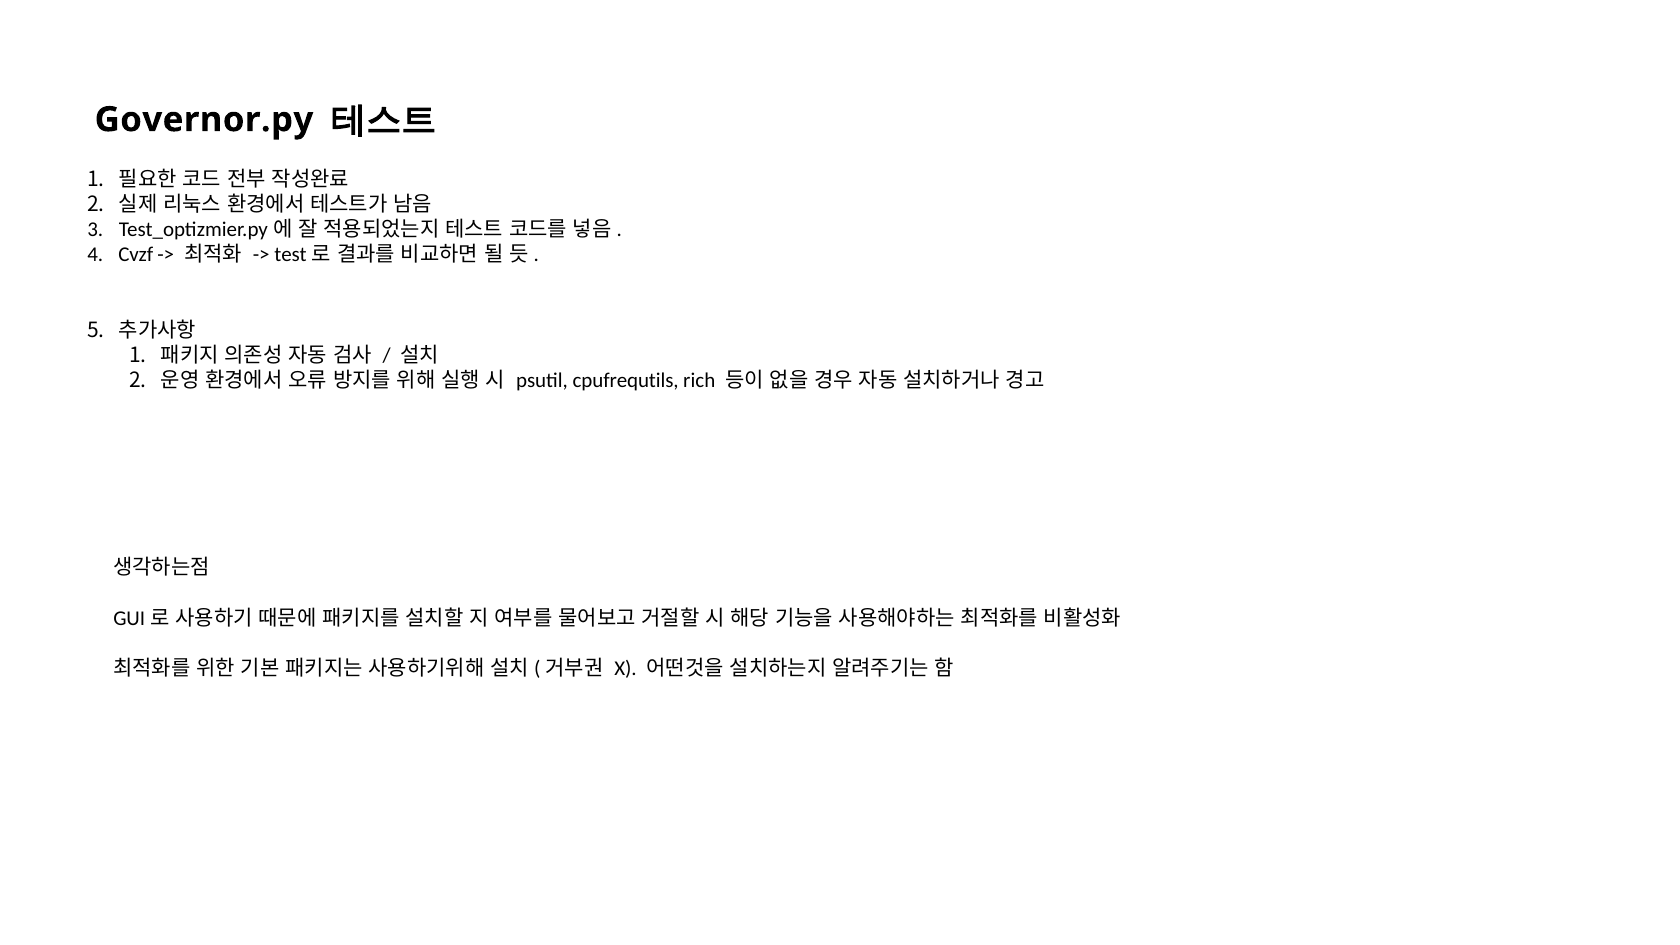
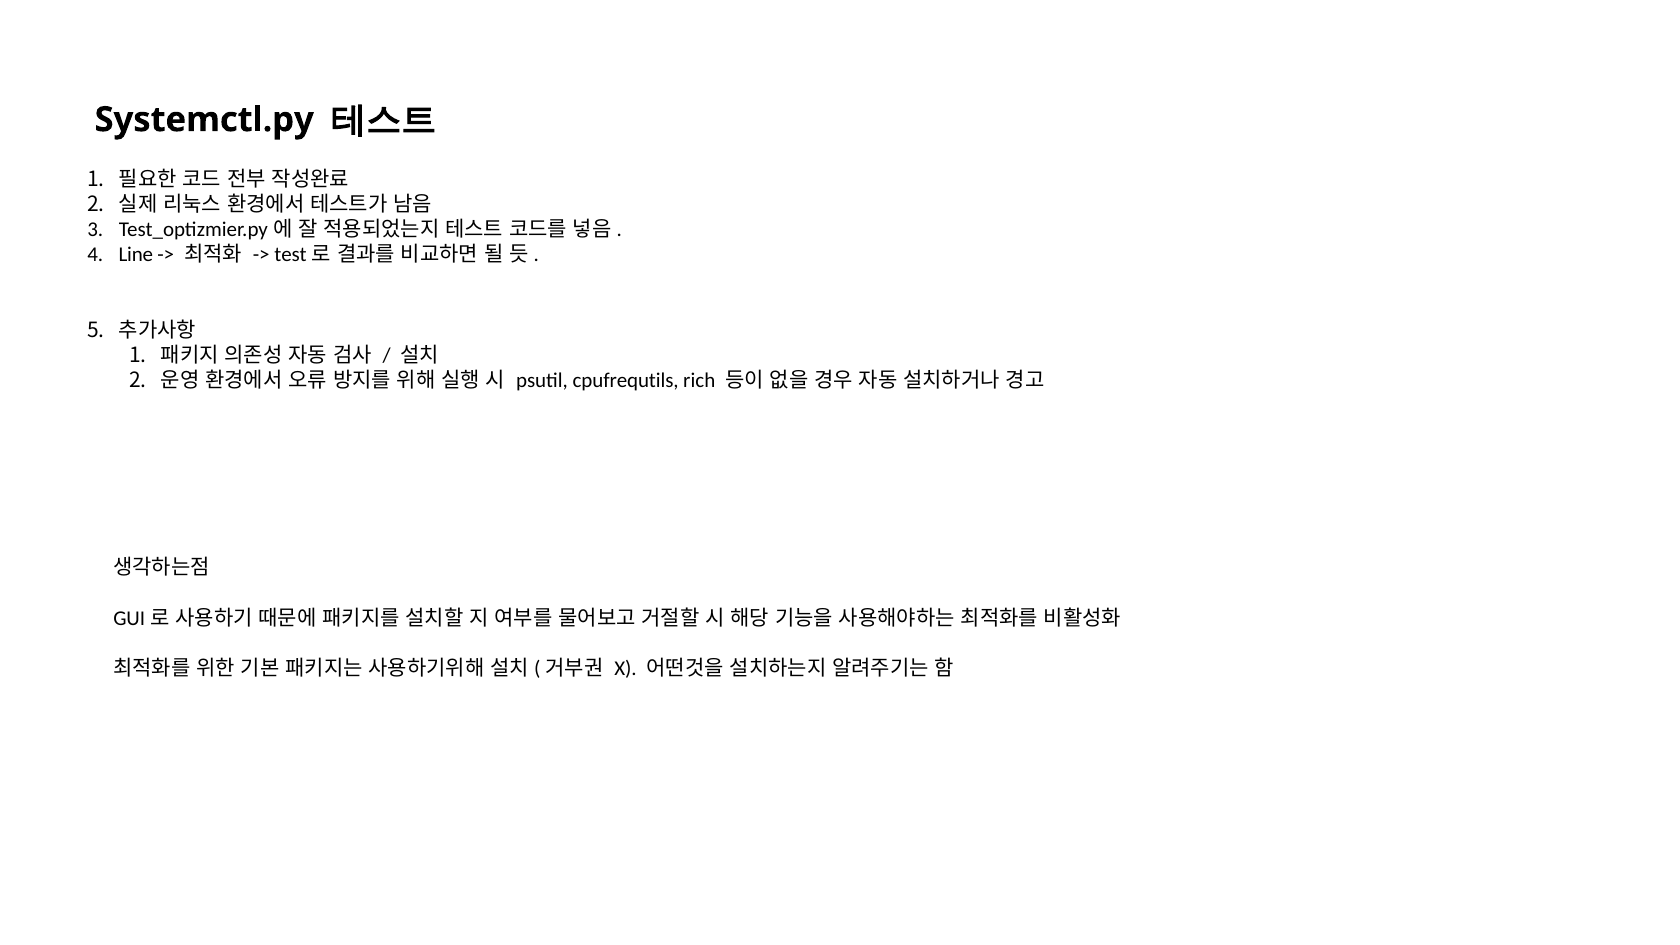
Governor.py: Governor.py -> Systemctl.py (204, 120)
Cvzf: Cvzf -> Line (136, 255)
